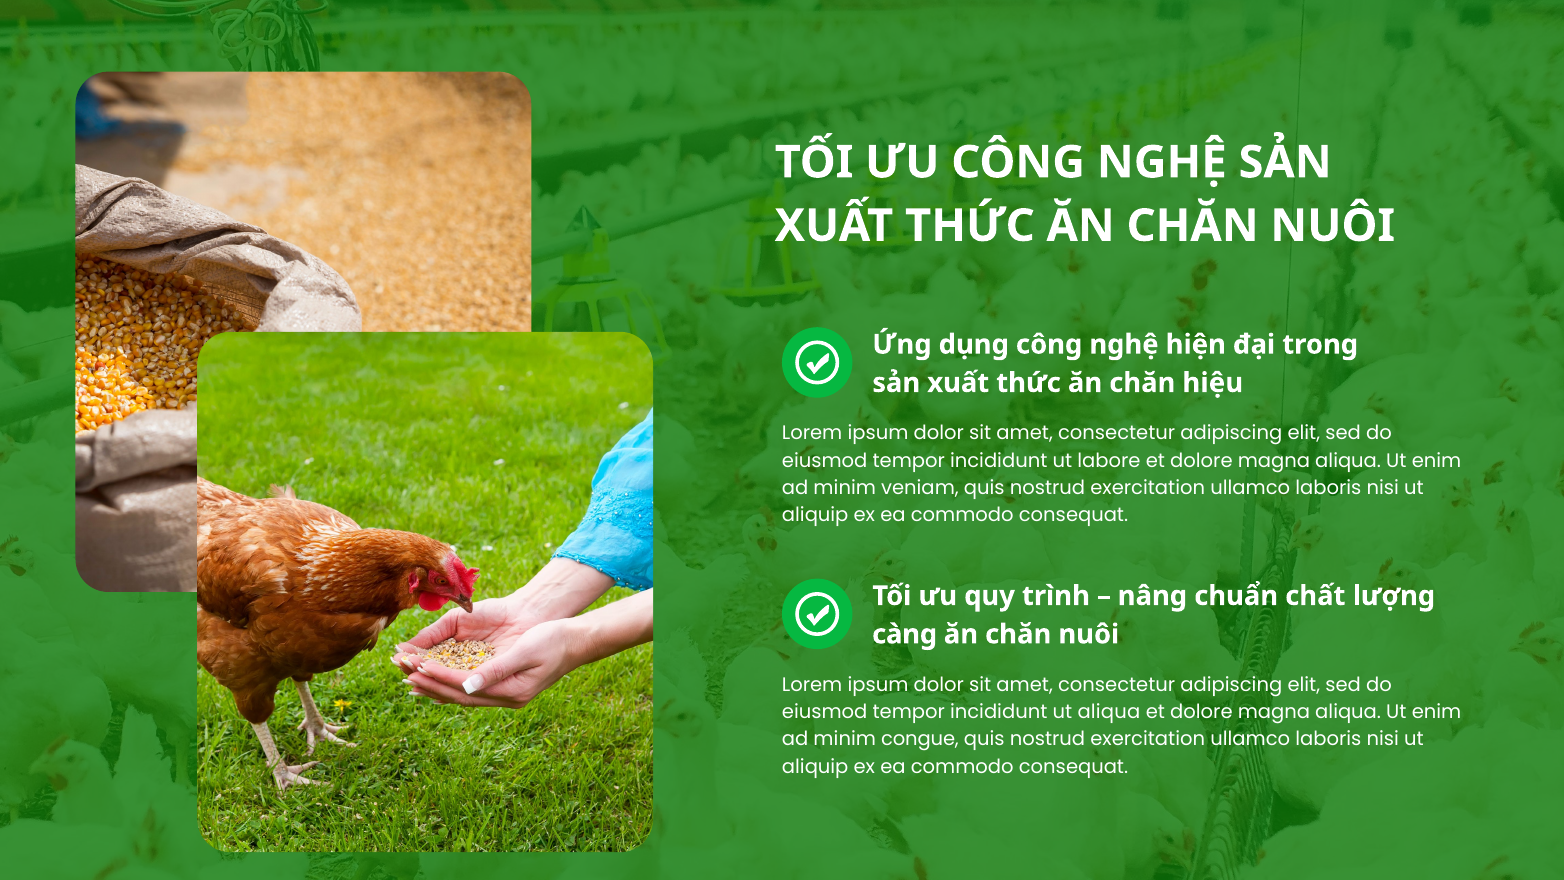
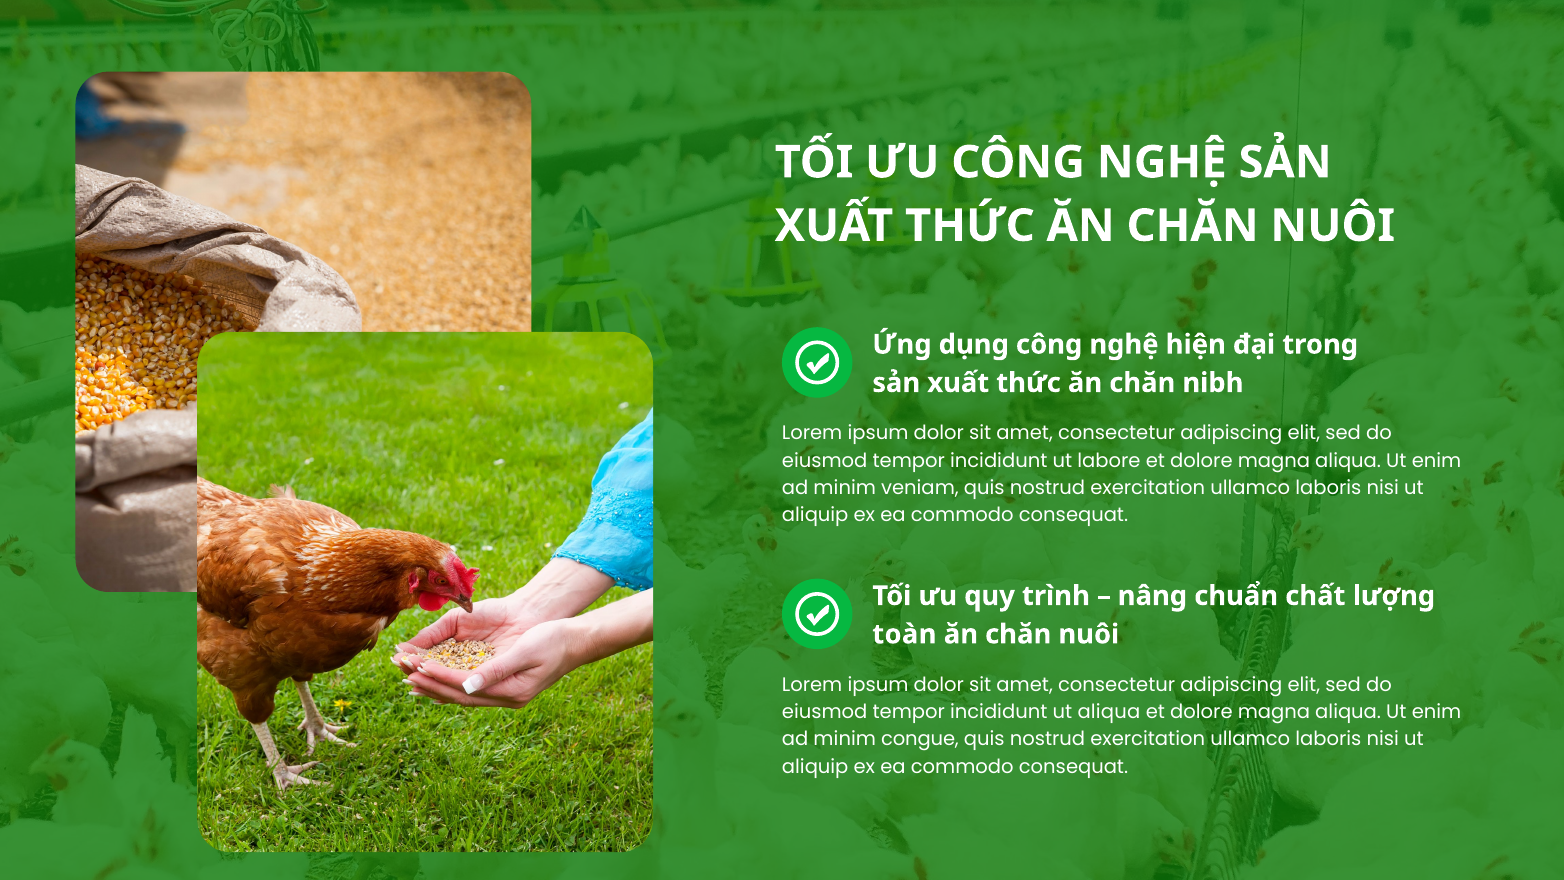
hiệu: hiệu -> nibh (1213, 383)
càng: càng -> toàn (904, 634)
